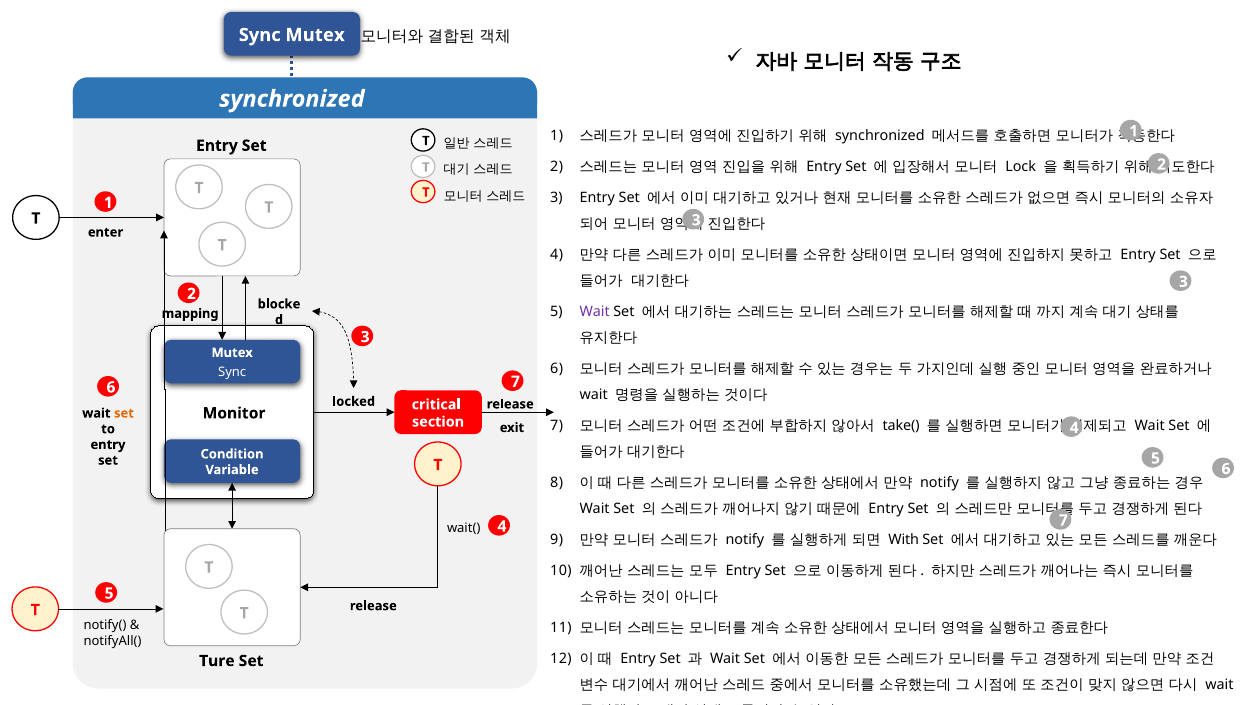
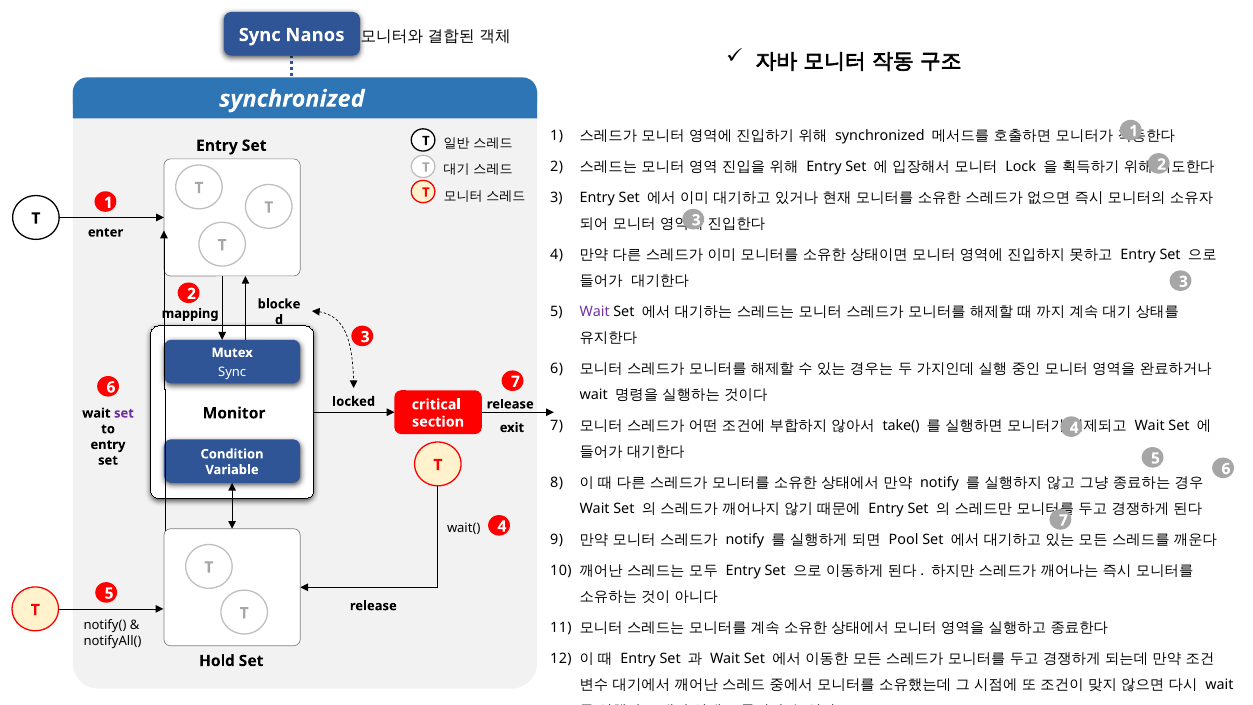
Sync Mutex: Mutex -> Nanos (315, 35)
set colour: orange -> purple (124, 413)
With: With -> Pool (904, 539)
Ture: Ture -> Hold (217, 661)
